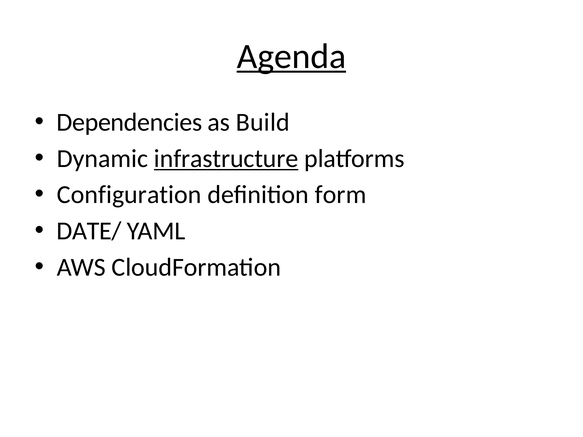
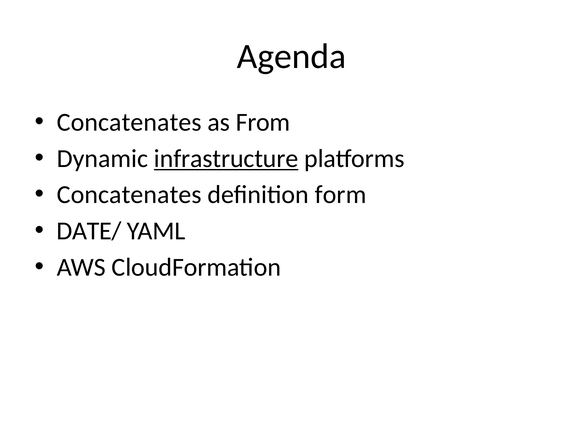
Agenda underline: present -> none (291, 56)
Dependencies: Dependencies -> Concatenates (129, 122)
Build: Build -> From (263, 122)
Configuration: Configuration -> Concatenates (129, 195)
